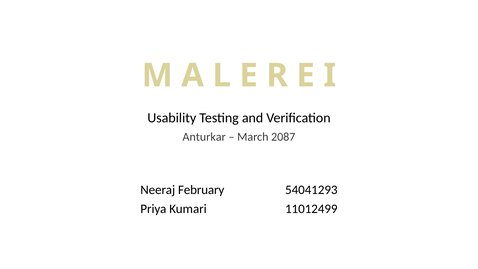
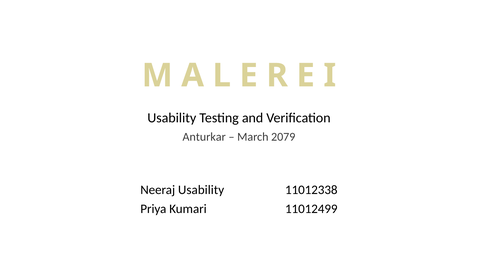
2087: 2087 -> 2079 (283, 137)
Neeraj February: February -> Usability (201, 190)
54041293: 54041293 -> 11012338 (311, 190)
